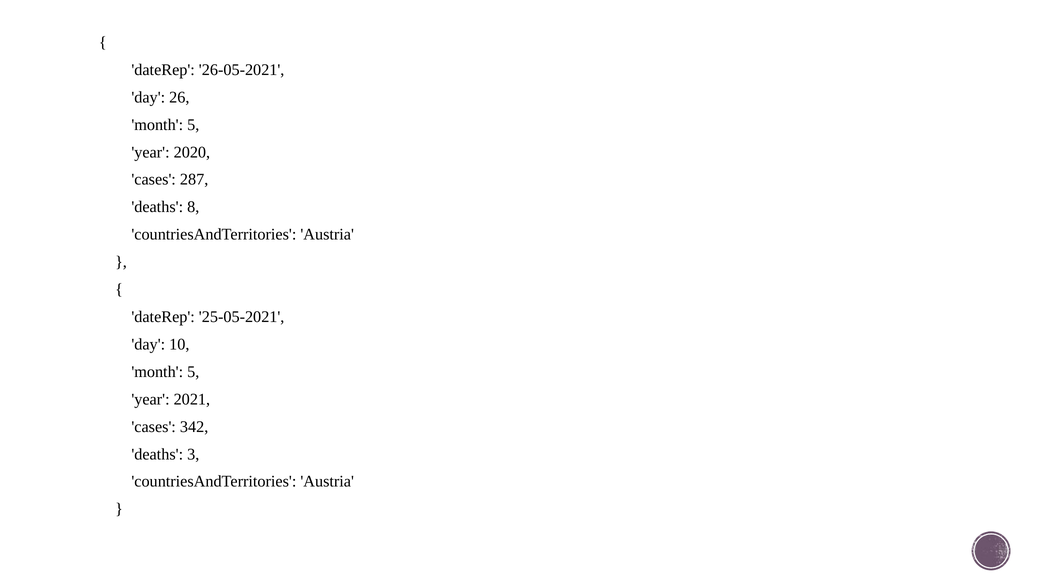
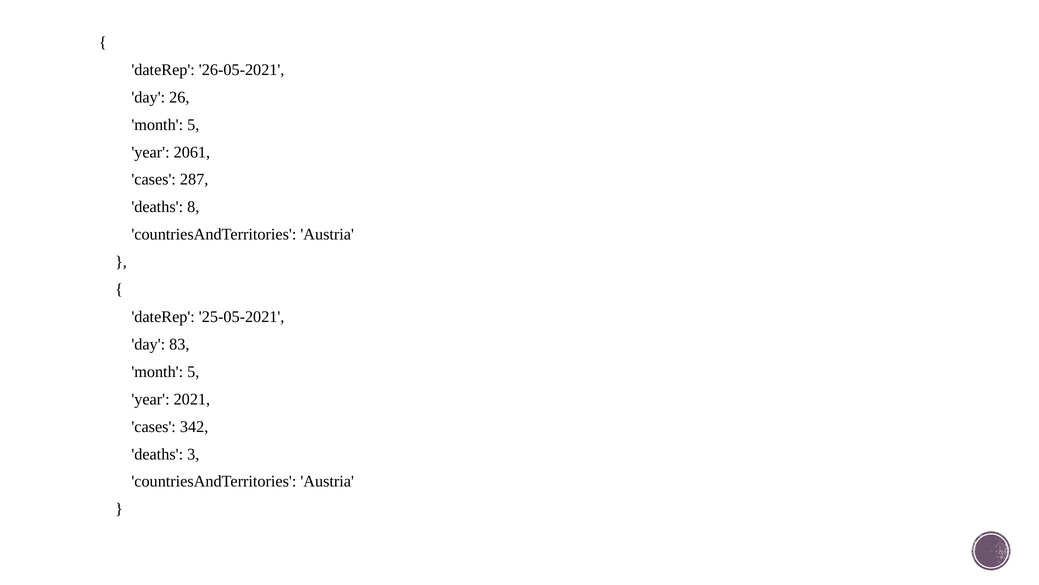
2020: 2020 -> 2061 (192, 152)
10: 10 -> 83 (179, 344)
